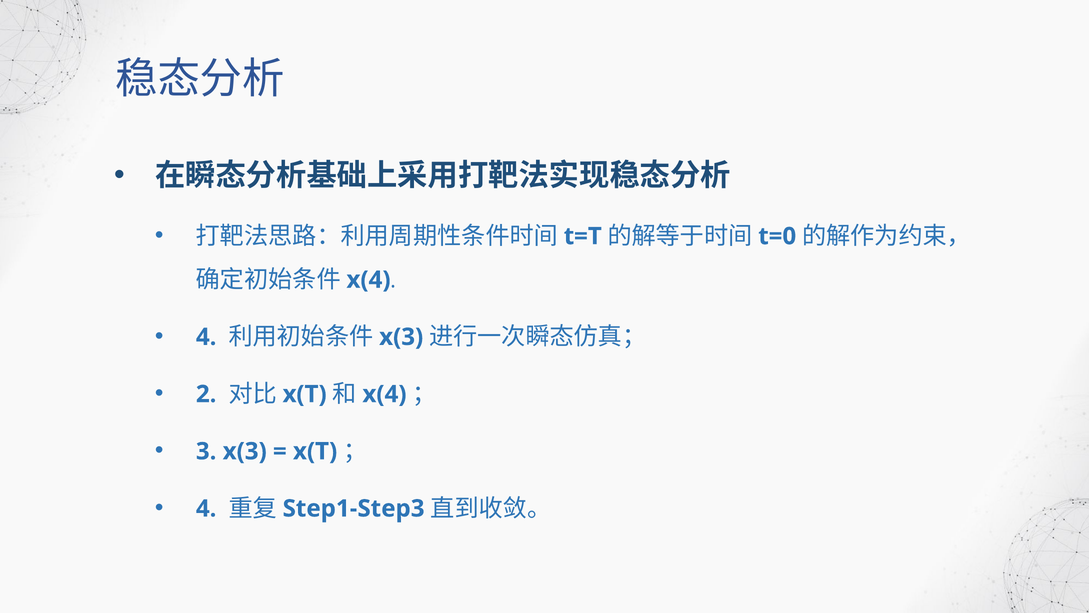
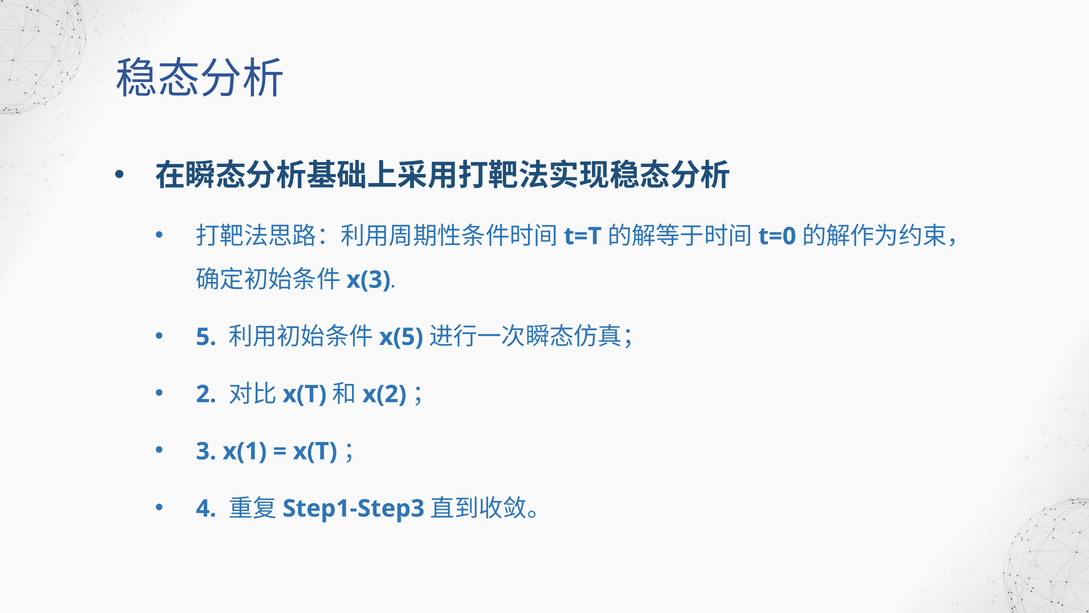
x(4: x(4 -> x(3 (369, 280)
4: 4 -> 5 (206, 337)
x(3: x(3 -> x(5 (401, 337)
x(4: x(4 -> x(2 (384, 394)
3 x(3: x(3 -> x(1 (245, 451)
